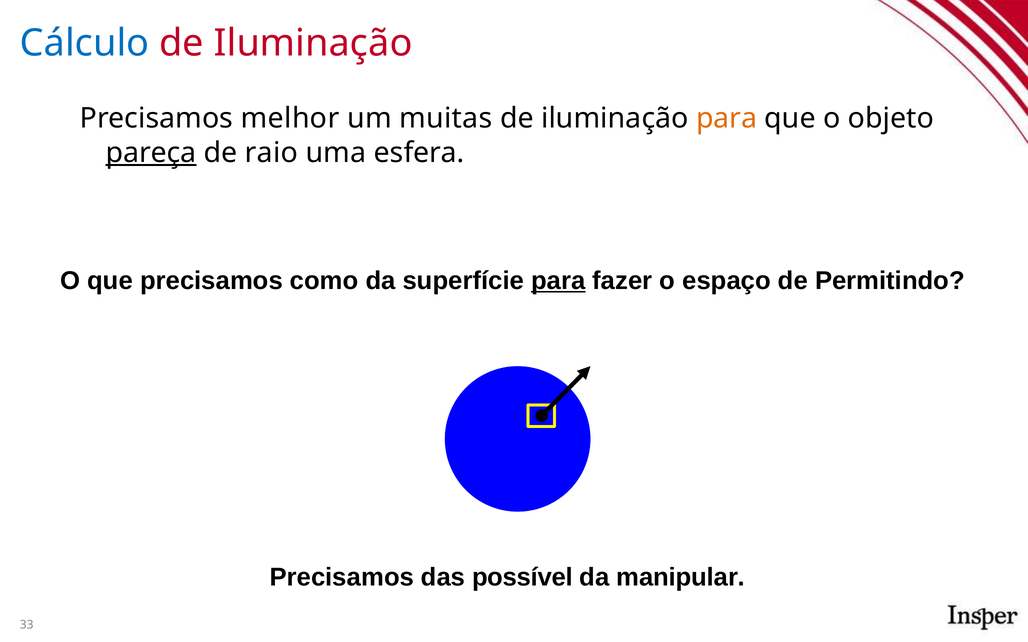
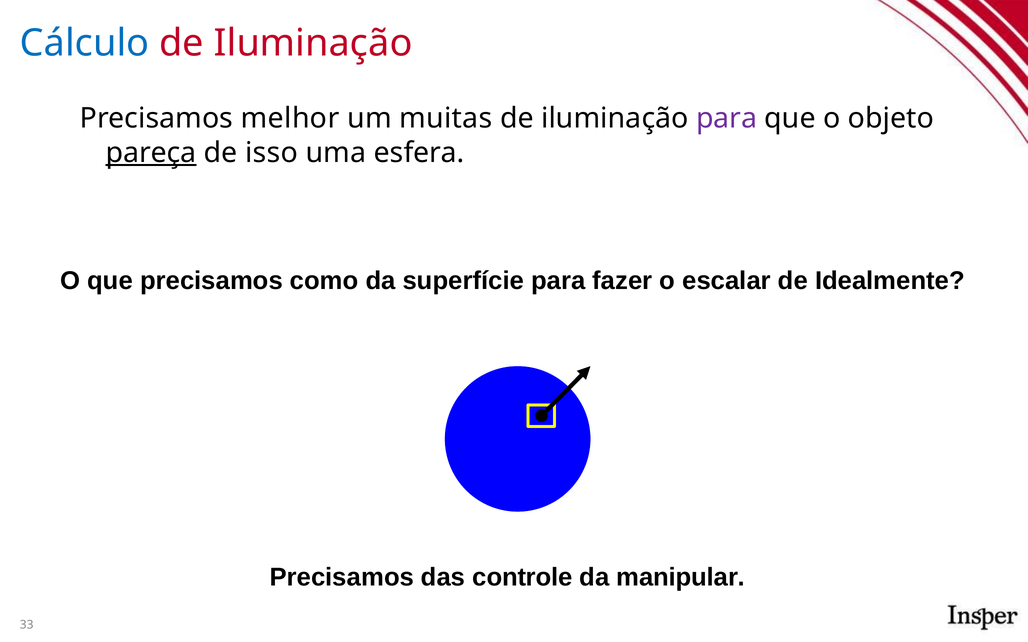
para colour: orange -> purple (727, 119)
raio: raio -> isso (271, 153)
para underline: present -> none (558, 281)
espaço: espaço -> escalar (727, 281)
Permitindo: Permitindo -> Idealmente (890, 281)
possível: possível -> controle (523, 578)
